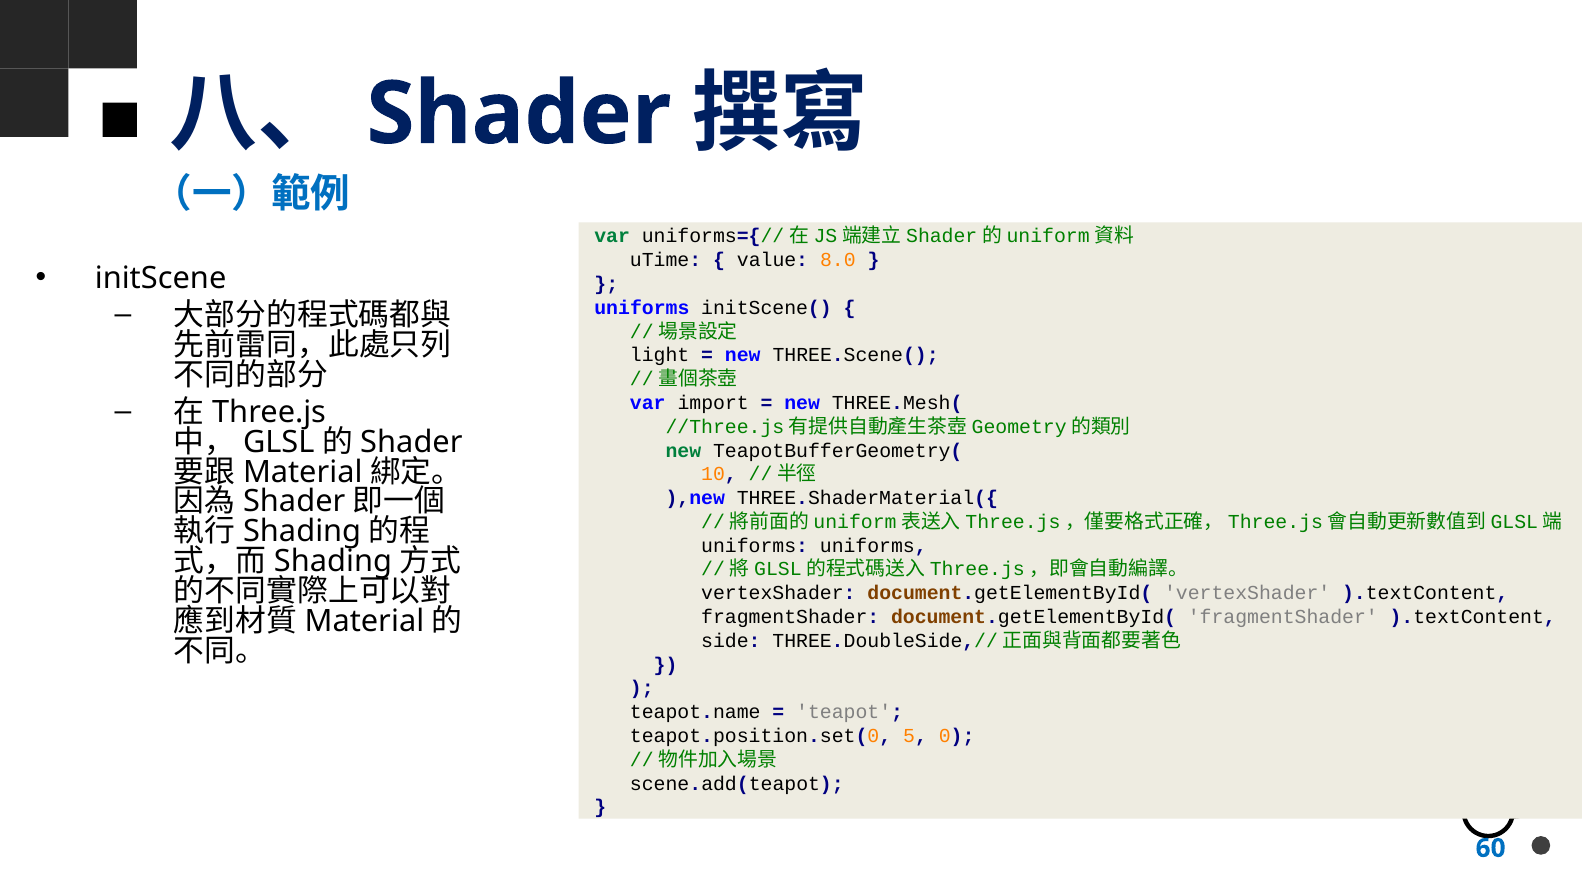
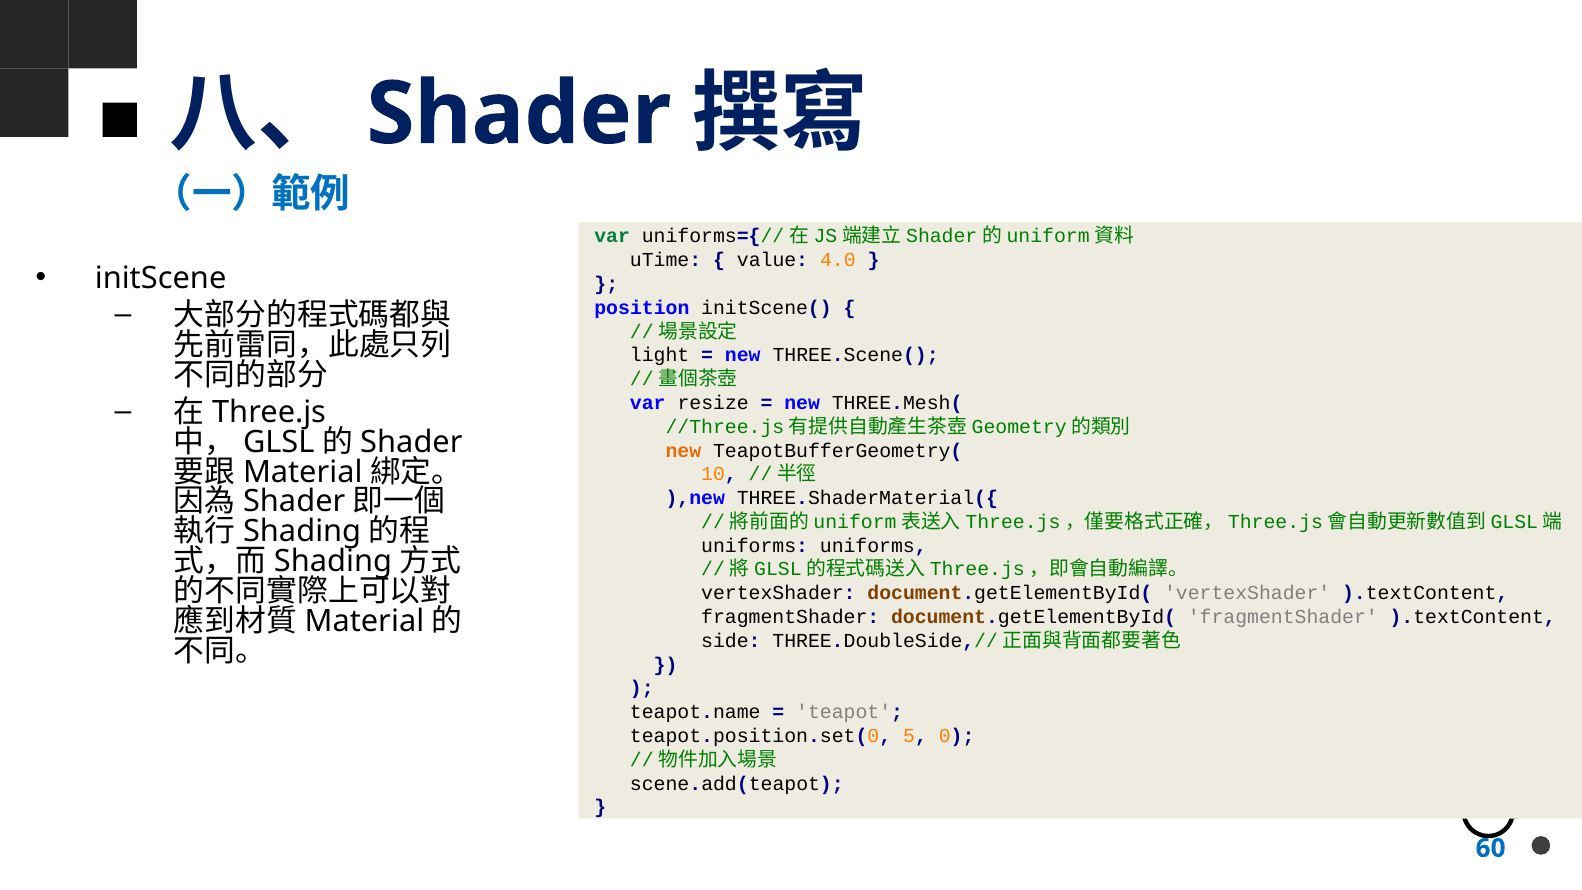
8.0: 8.0 -> 4.0 (838, 260)
uniforms: uniforms -> position (642, 308)
import: import -> resize (713, 403)
new colour: green -> orange (683, 450)
